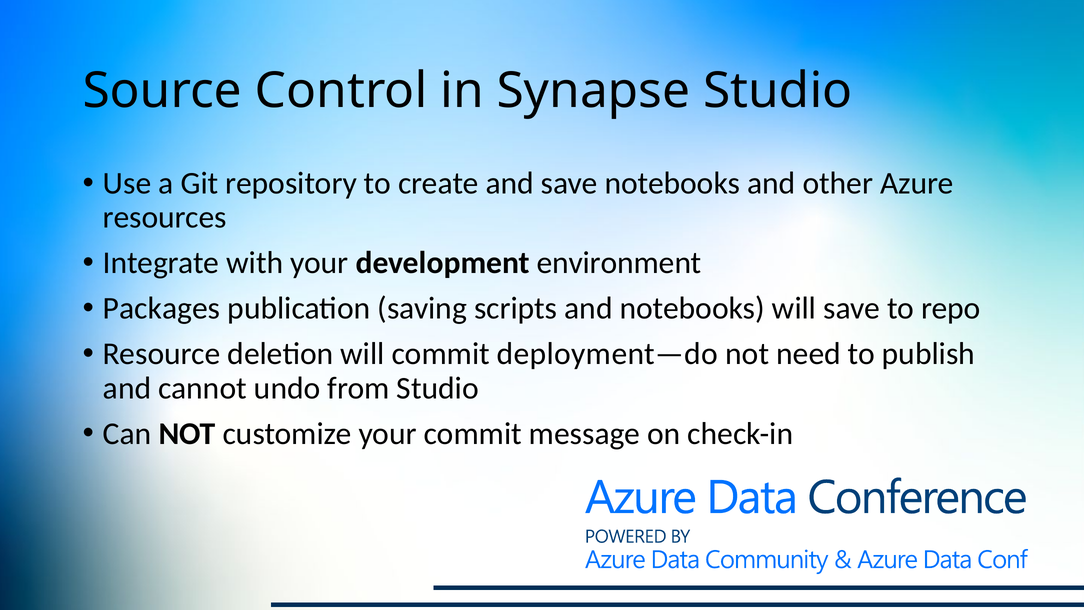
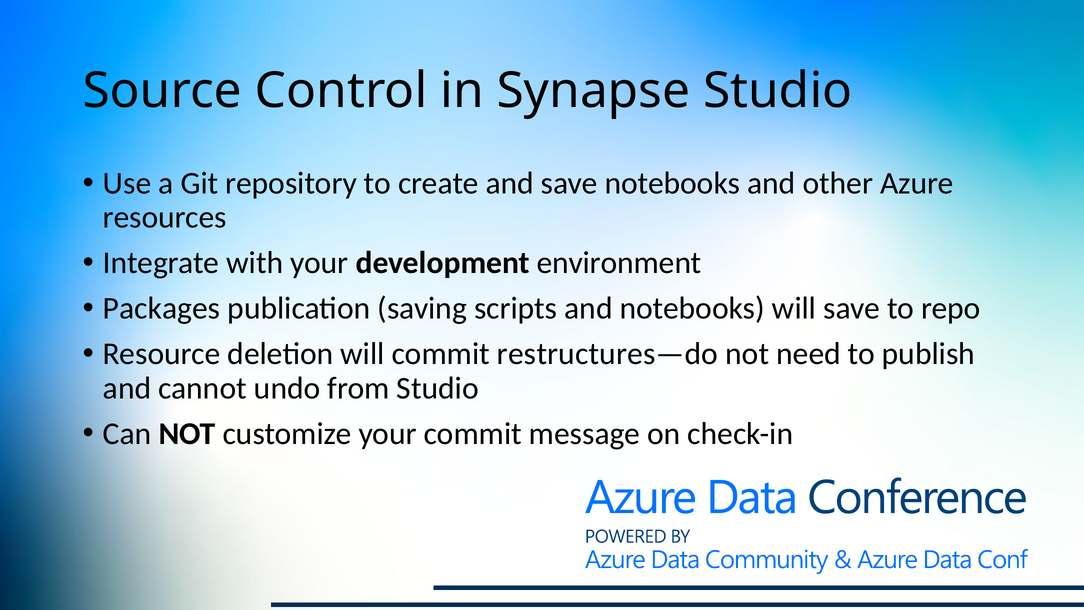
deployment—do: deployment—do -> restructures—do (607, 354)
